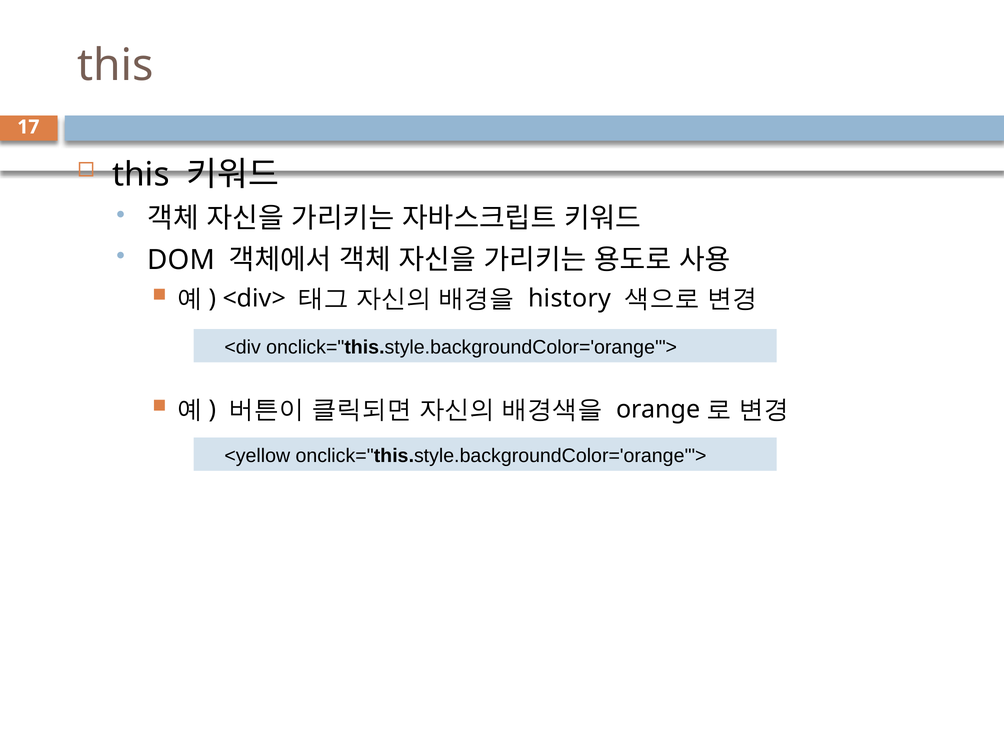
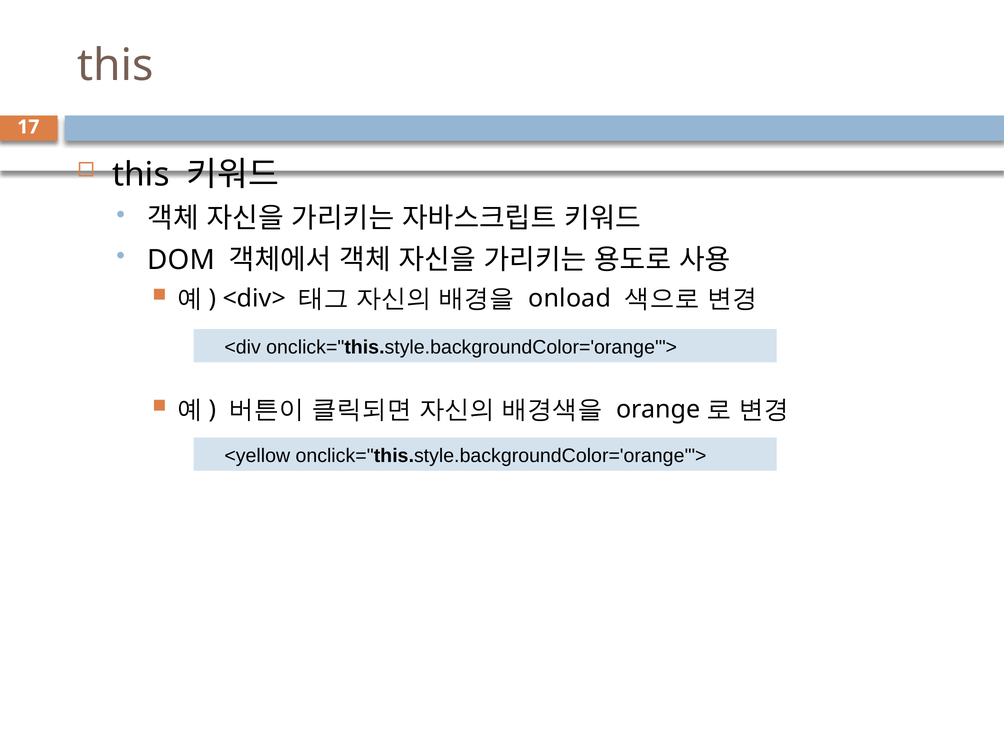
history: history -> onload (570, 298)
